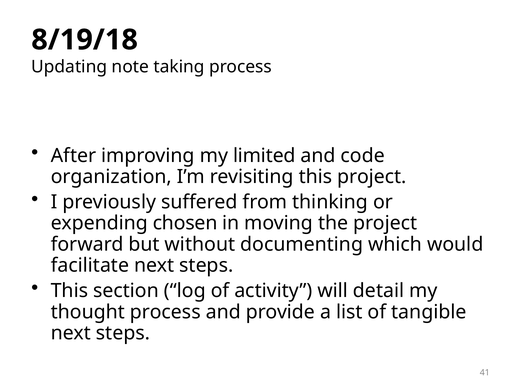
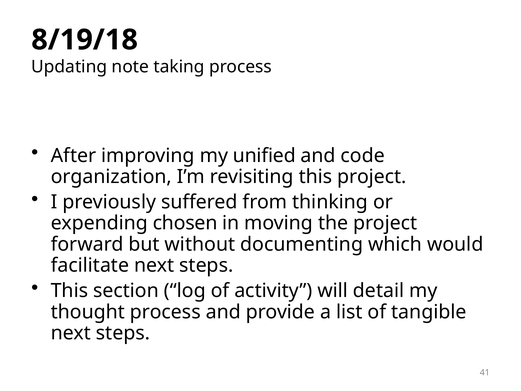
limited: limited -> unified (264, 155)
